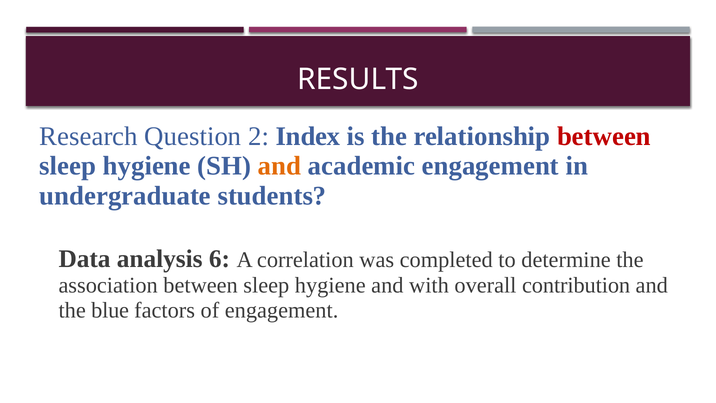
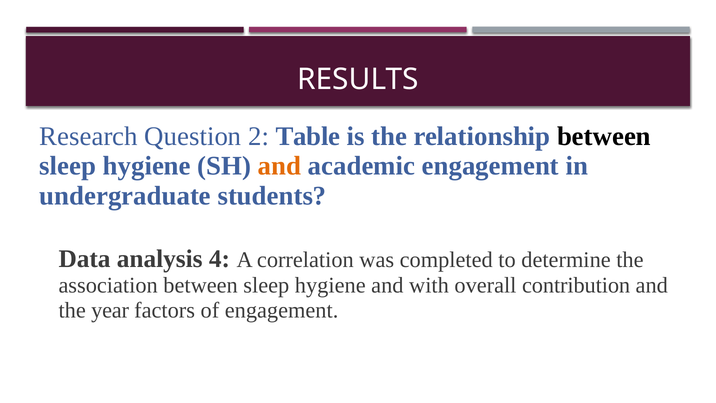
Index: Index -> Table (308, 136)
between colour: red -> black (604, 136)
6: 6 -> 4 (219, 259)
blue: blue -> year (110, 310)
